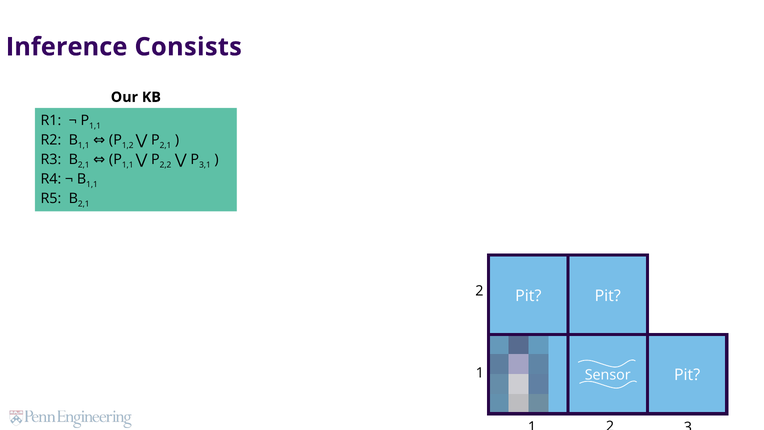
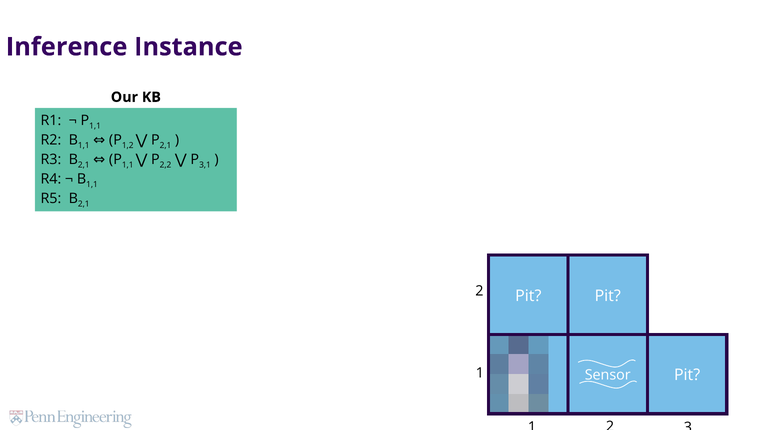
Consists: Consists -> Instance (188, 47)
